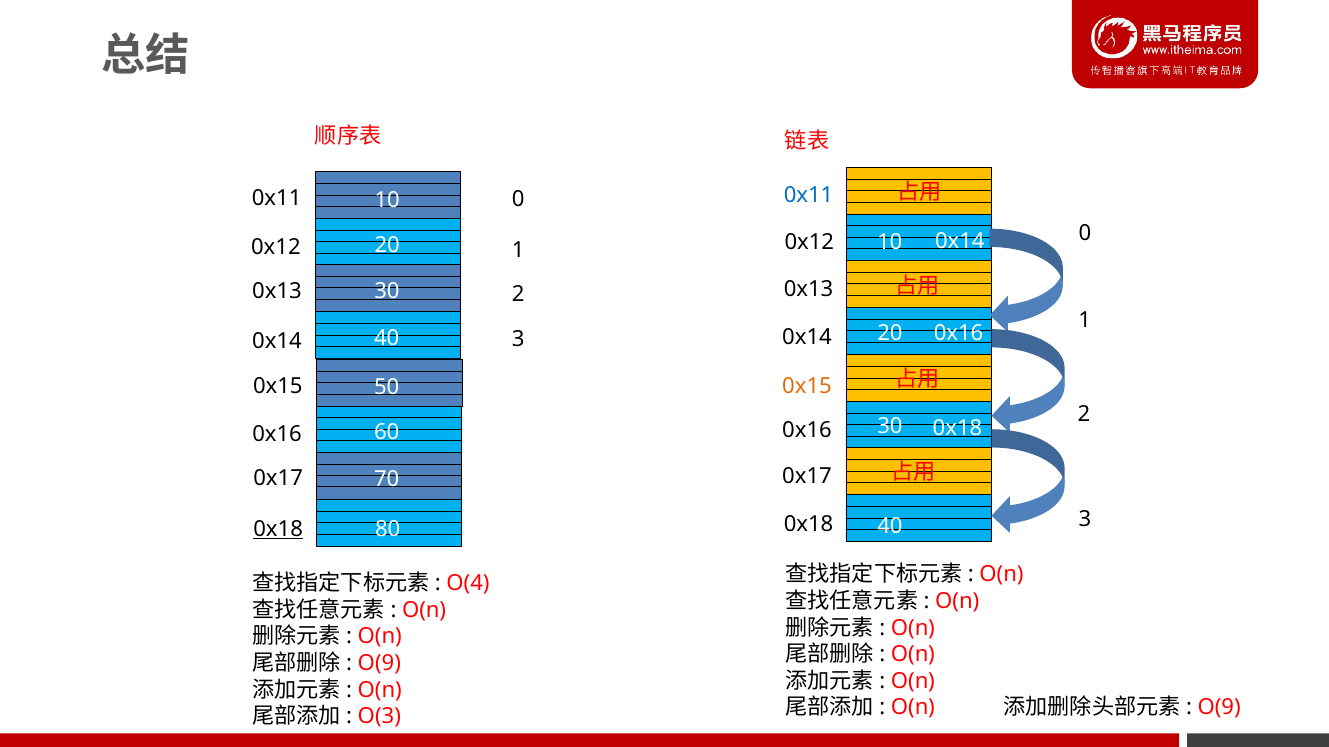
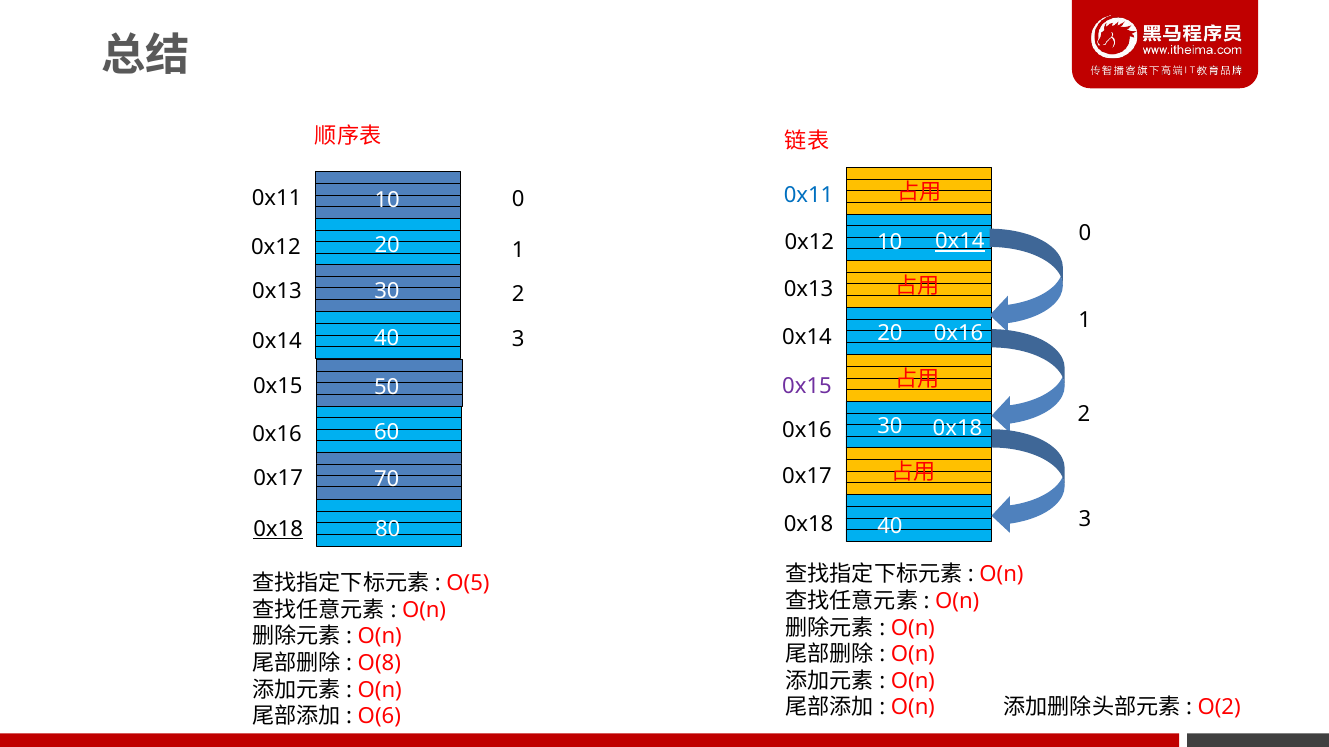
0x14 underline: none -> present (960, 242)
0x15 colour: orange -> purple (807, 386)
O(4: O(4 -> O(5 (468, 584)
O(9: O(9 -> O(8 (379, 664)
O(9: O(9 -> O(2 (1219, 708)
O(3: O(3 -> O(6 (379, 717)
